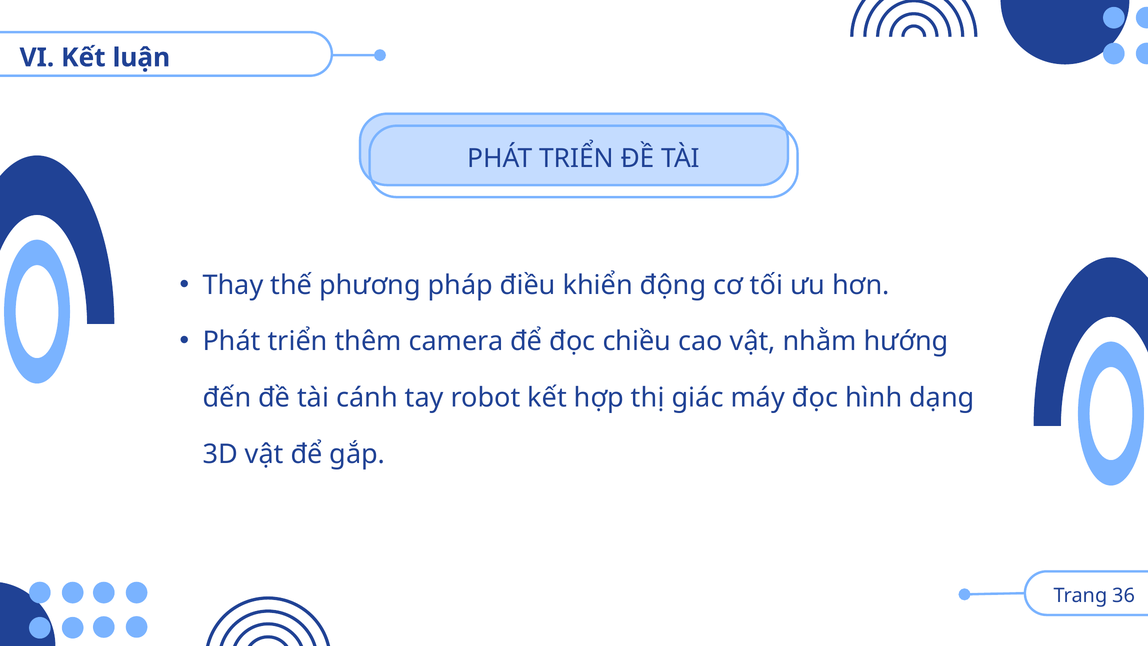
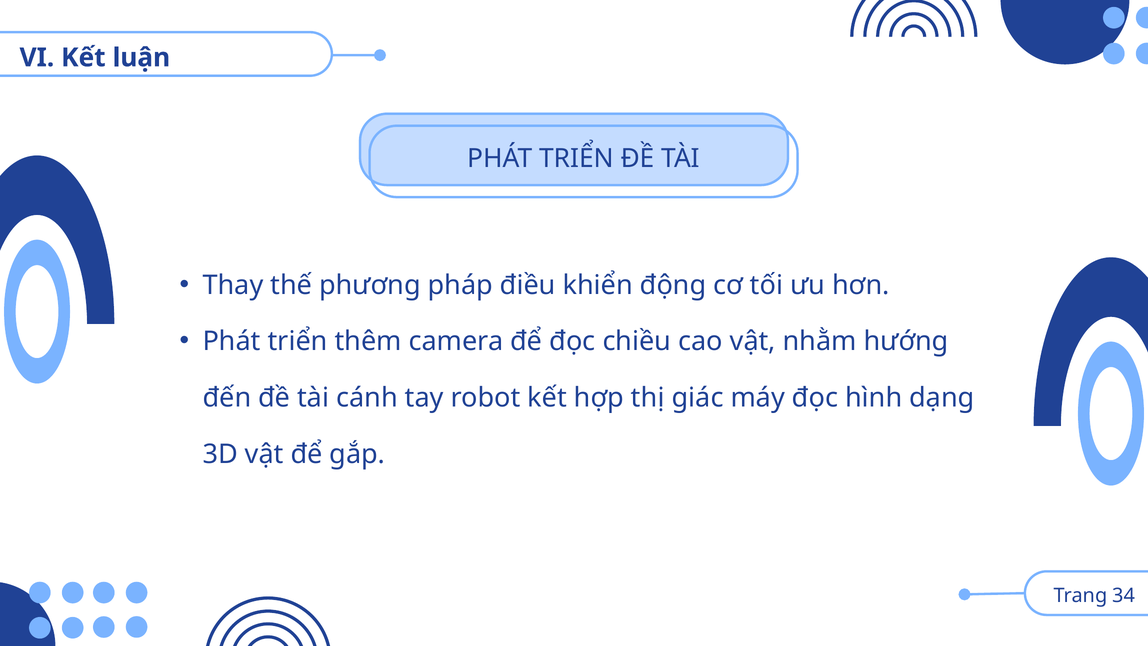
36: 36 -> 34 (1124, 595)
